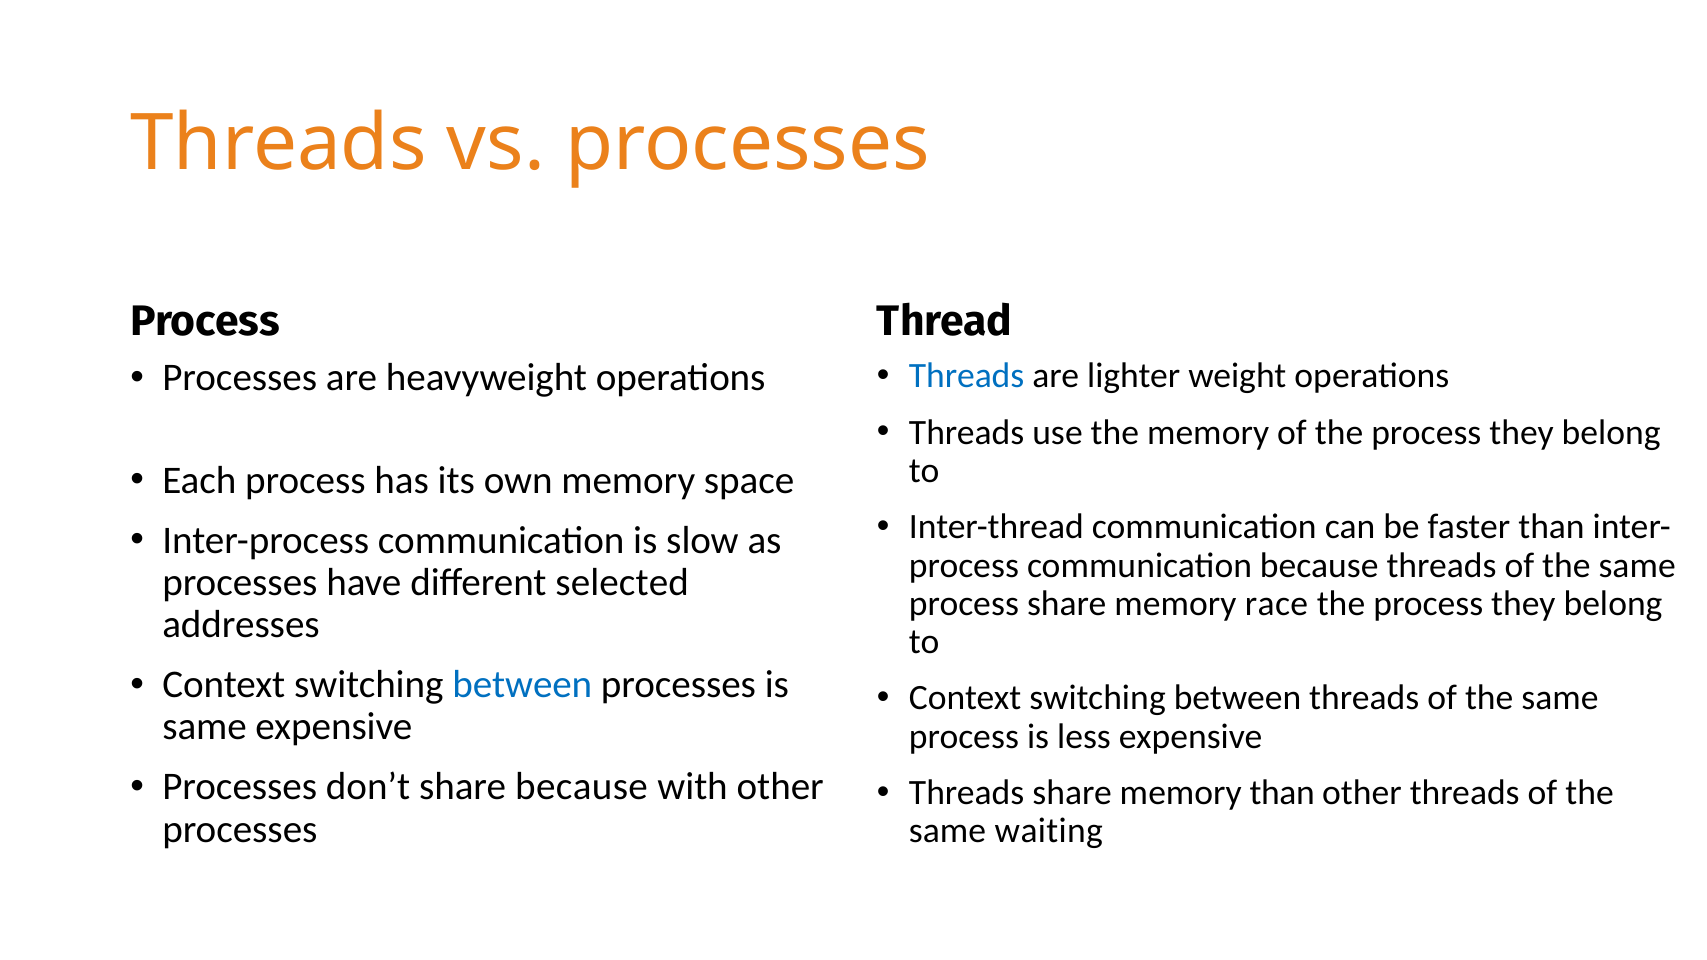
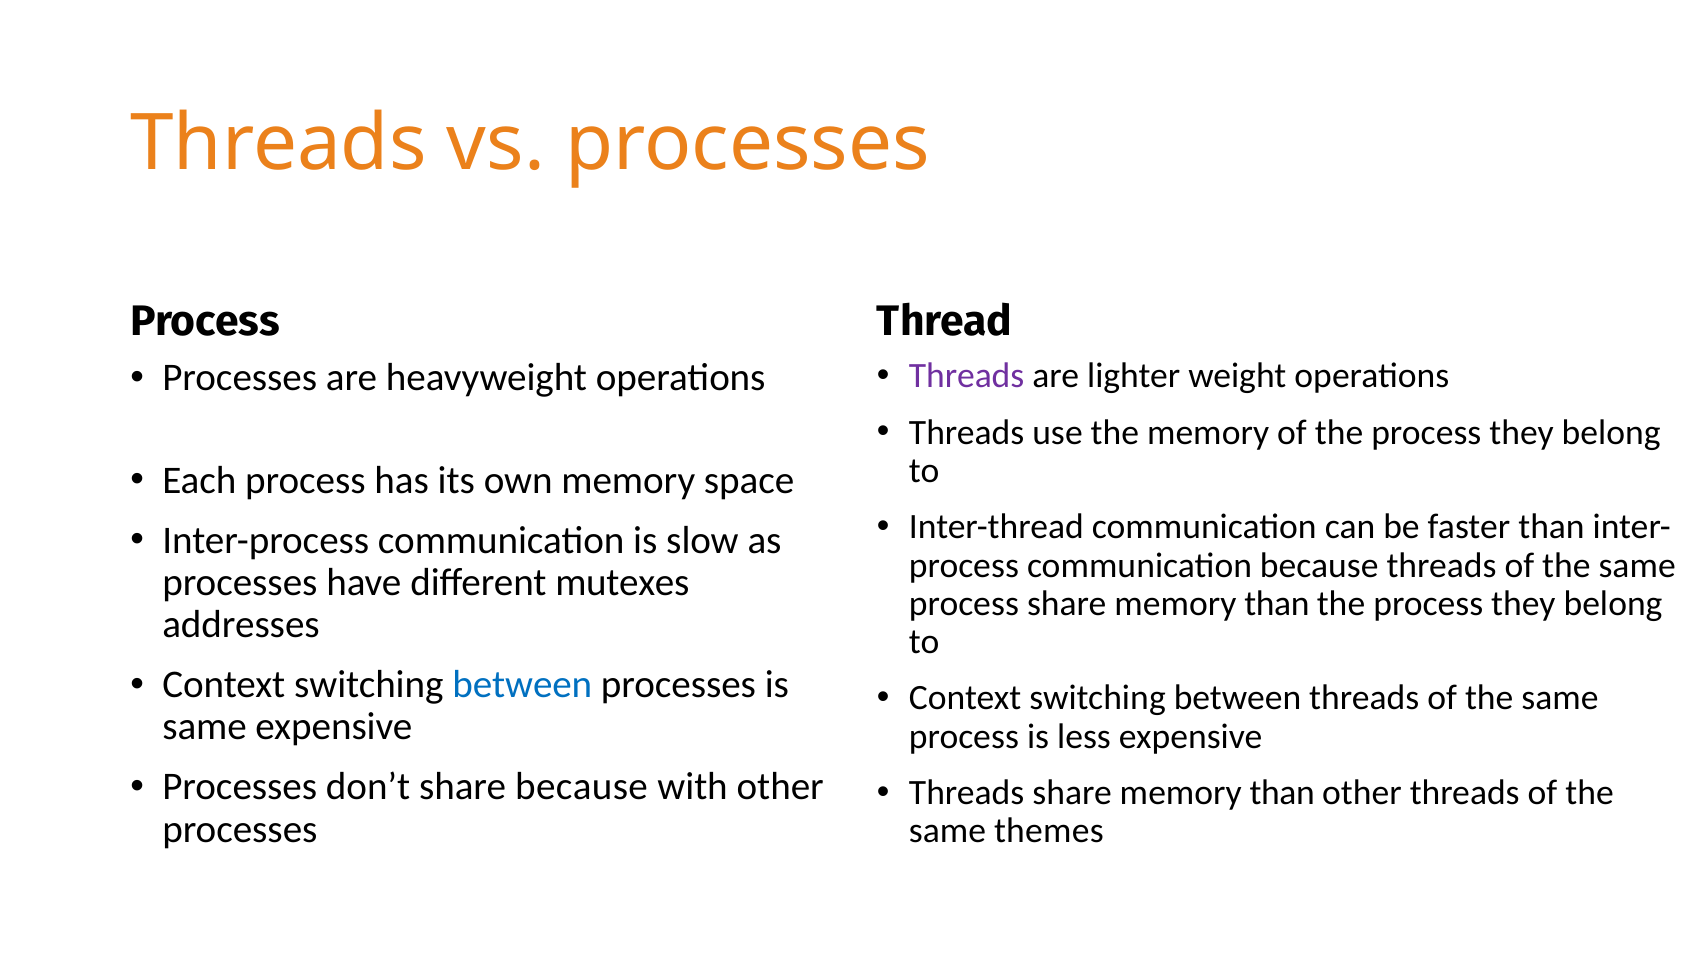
Threads colour: blue -> purple (967, 376)
selected: selected -> mutexes (622, 583)
process share memory race: race -> than (1277, 604)
waiting: waiting -> themes (1049, 831)
